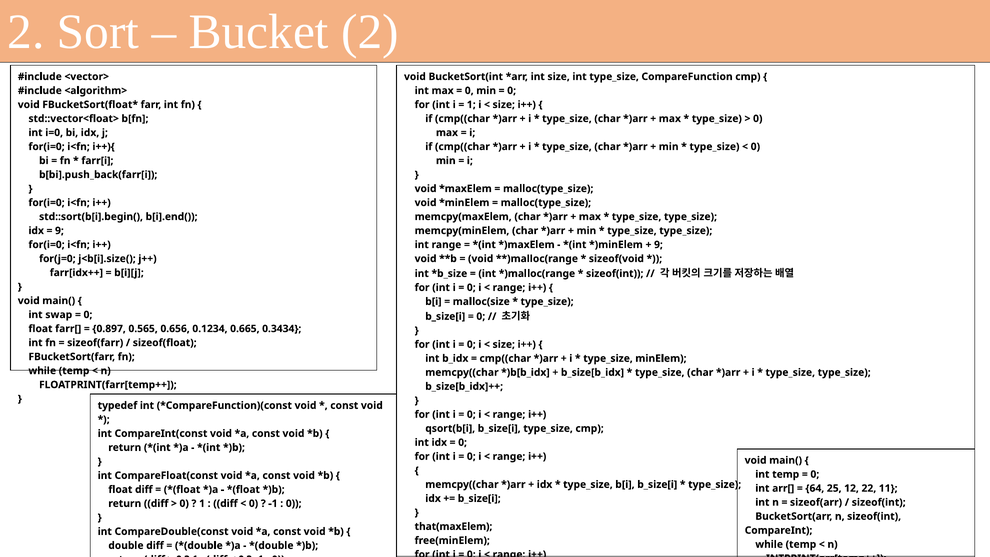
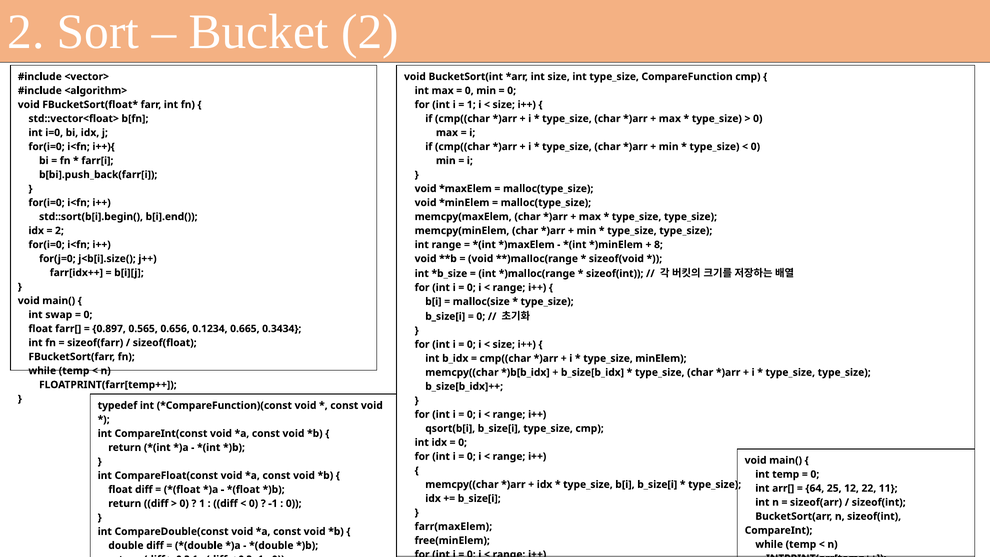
9: 9 -> 2 (59, 231)
9: 9 -> 8 (658, 245)
that(maxElem: that(maxElem -> farr(maxElem (453, 526)
